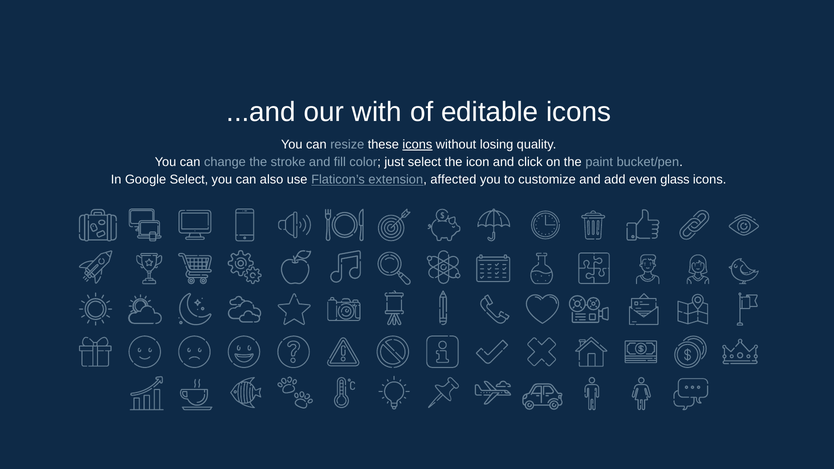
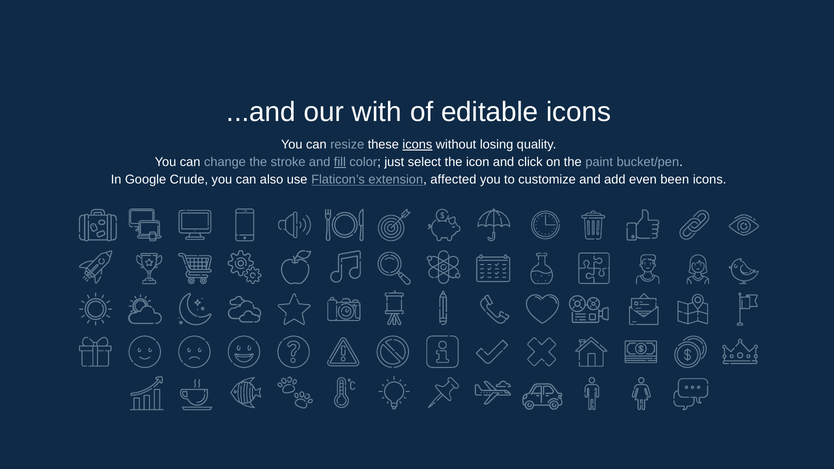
fill underline: none -> present (340, 162)
Google Select: Select -> Crude (189, 180)
glass: glass -> been (675, 180)
